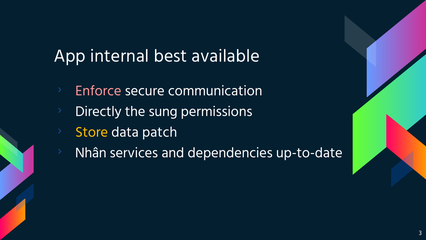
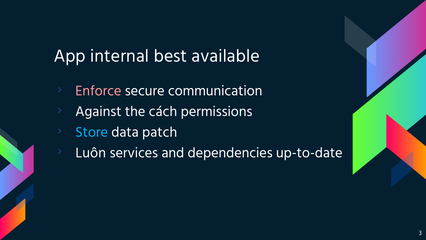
Directly: Directly -> Against (98, 111)
sung: sung -> cách (163, 111)
Store colour: yellow -> light blue (92, 132)
Nhân: Nhân -> Luôn (91, 152)
